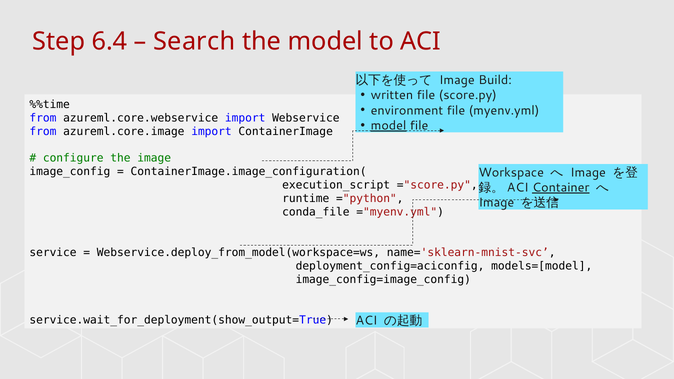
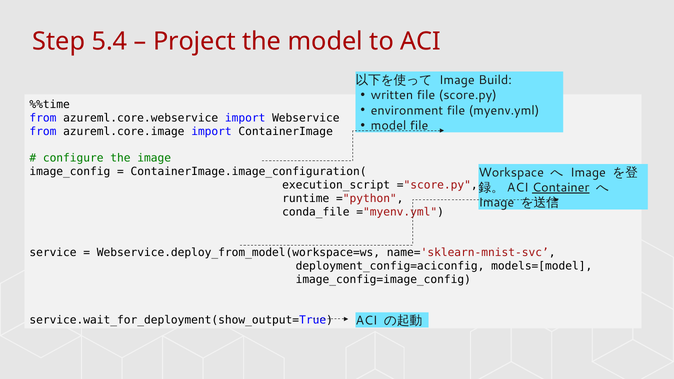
6.4: 6.4 -> 5.4 (110, 41)
Search: Search -> Project (194, 41)
model underline: present -> none (389, 126)
